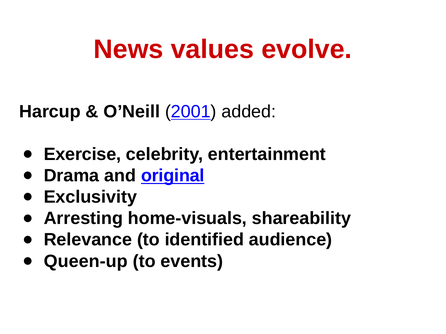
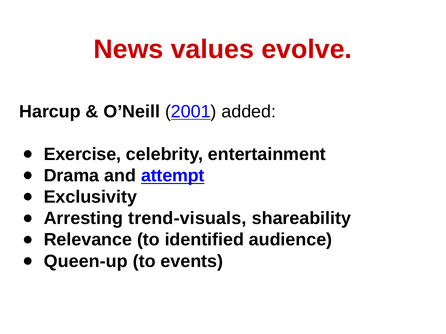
original: original -> attempt (173, 176)
home-visuals: home-visuals -> trend-visuals (187, 219)
